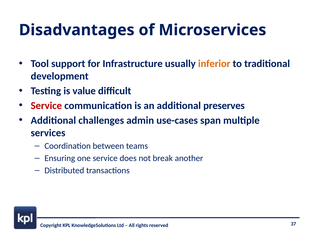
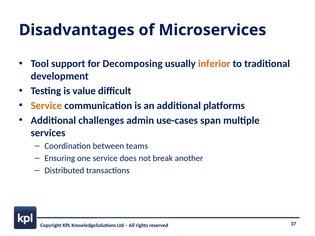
Infrastructure: Infrastructure -> Decomposing (133, 64)
Service colour: red -> orange (46, 106)
preserves: preserves -> platforms (224, 106)
